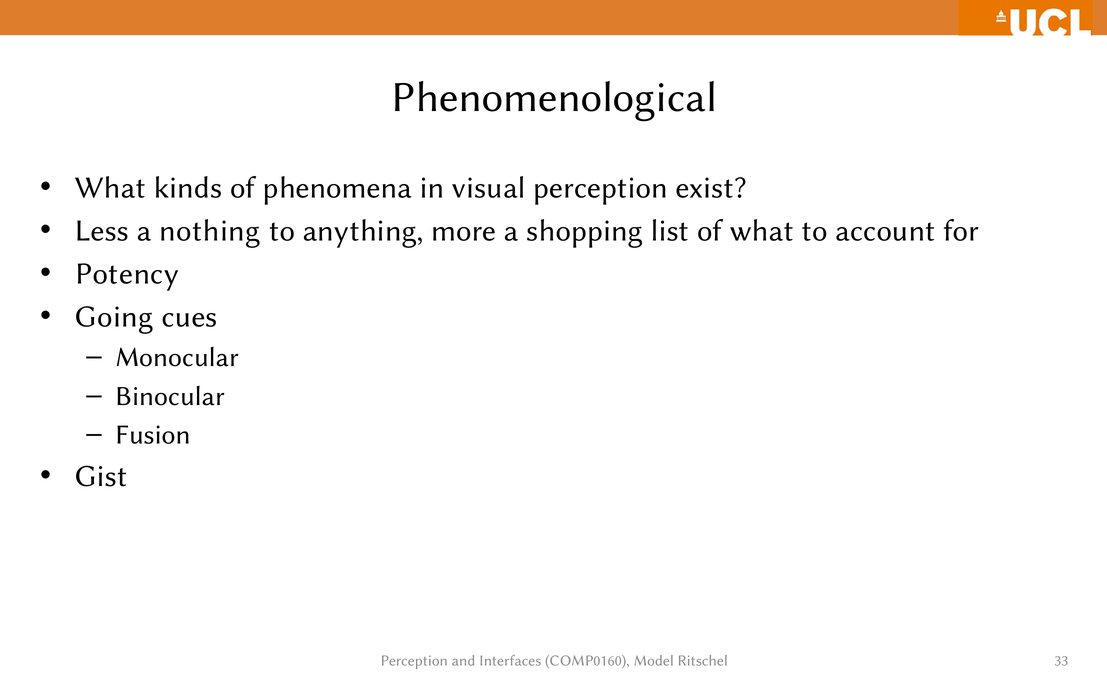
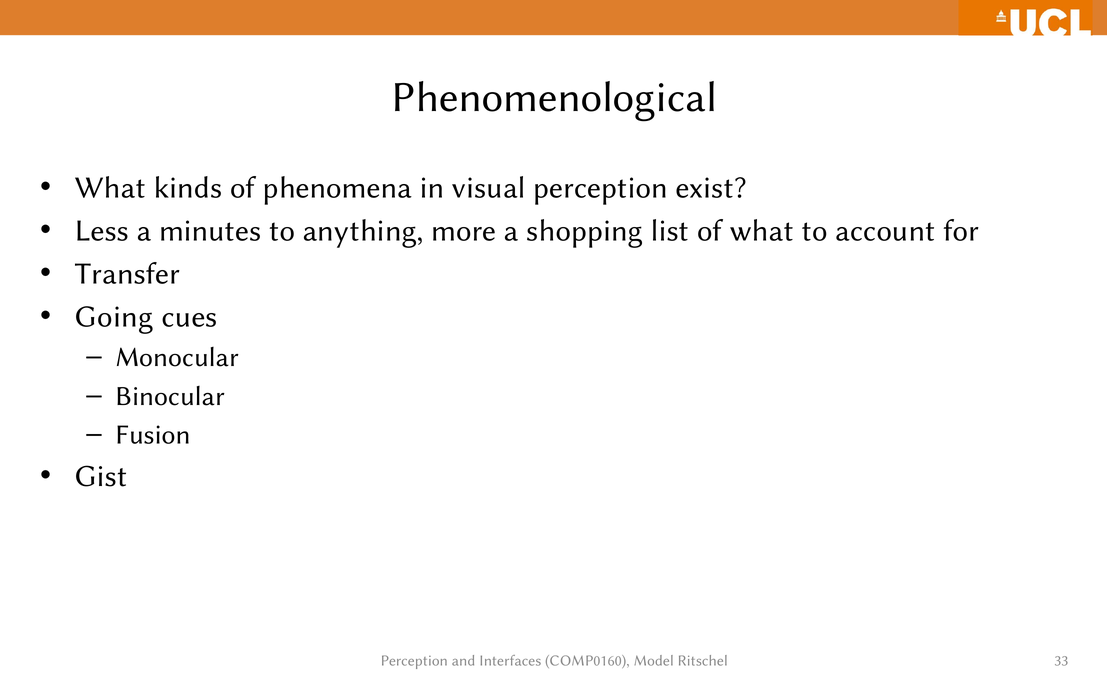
nothing: nothing -> minutes (210, 231)
Potency: Potency -> Transfer (128, 274)
